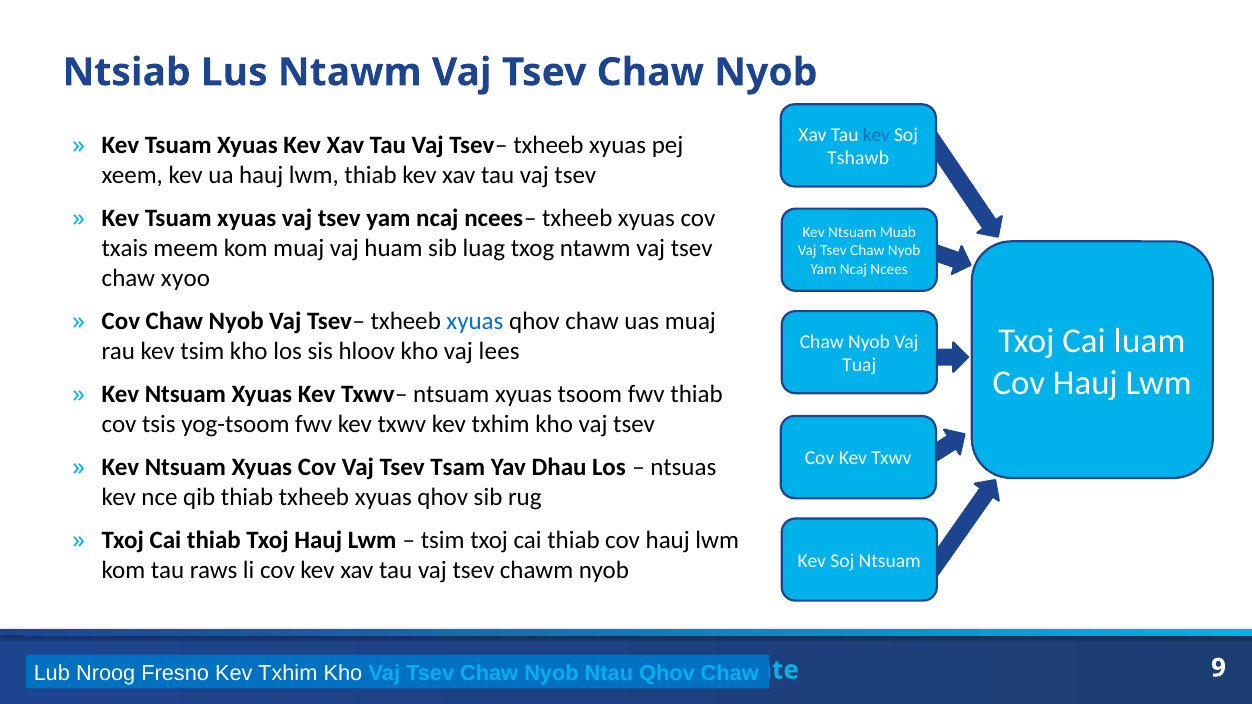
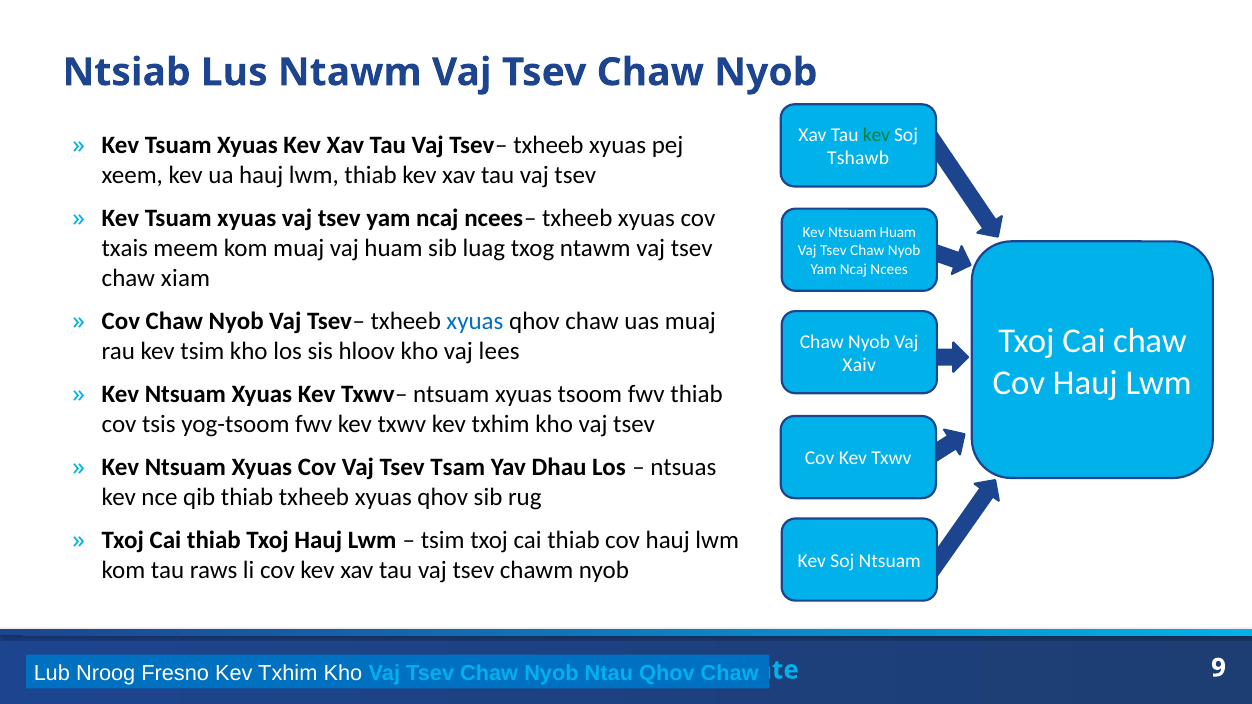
kev colour: blue -> green (876, 135)
Ntsuam Muab: Muab -> Huam (898, 233)
xyoo: xyoo -> xiam (186, 279)
Cai luam: luam -> chaw (1150, 341)
Tuaj: Tuaj -> Xaiv (859, 365)
